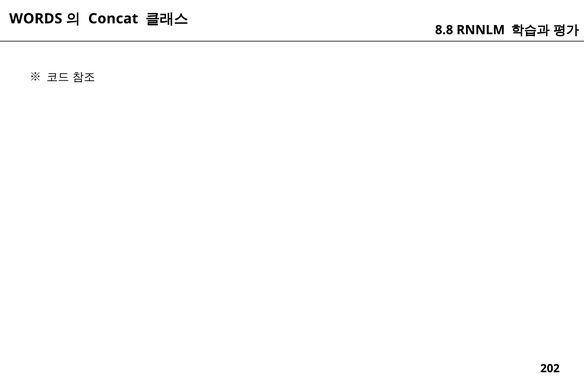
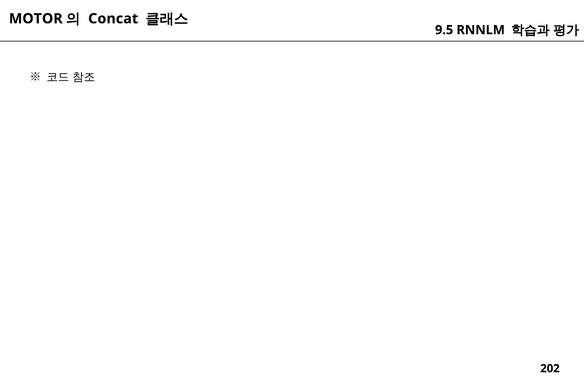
WORDS: WORDS -> MOTOR (36, 19)
8.8: 8.8 -> 9.5 (444, 30)
